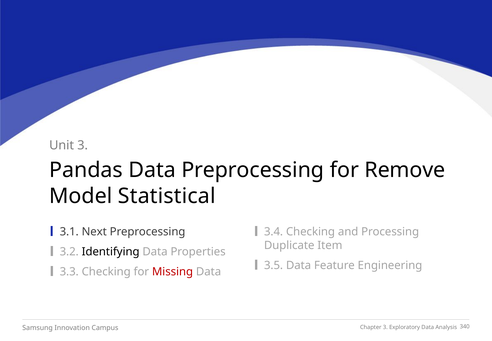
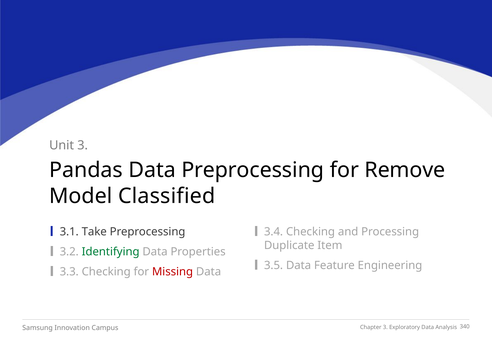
Statistical: Statistical -> Classified (167, 196)
Next: Next -> Take (94, 232)
Identifying colour: black -> green (111, 252)
